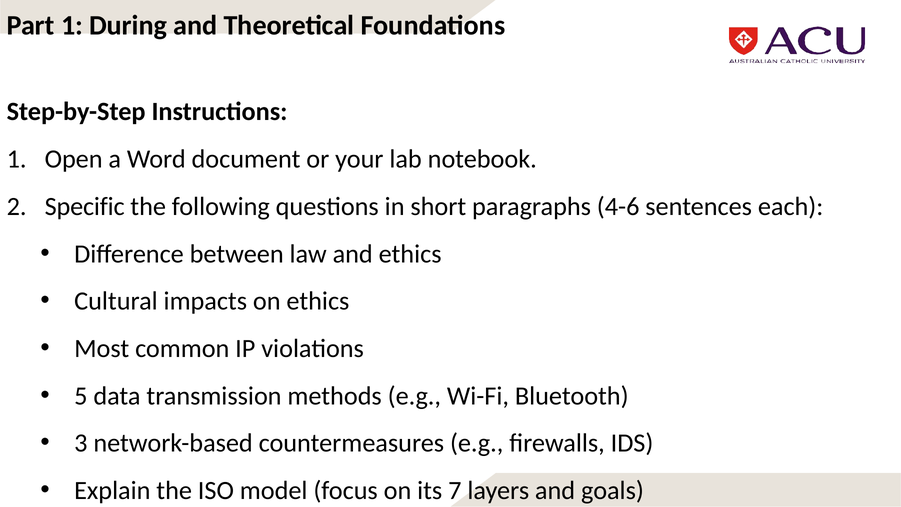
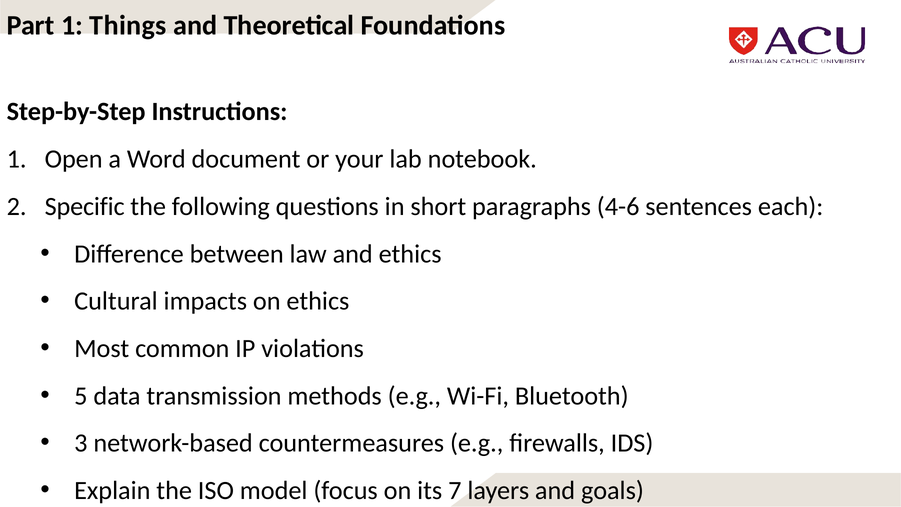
During: During -> Things (128, 25)
